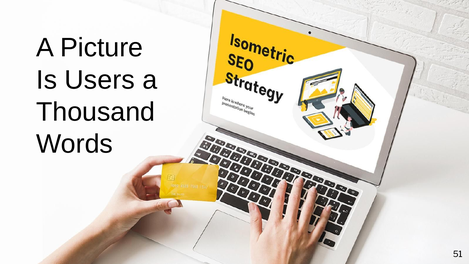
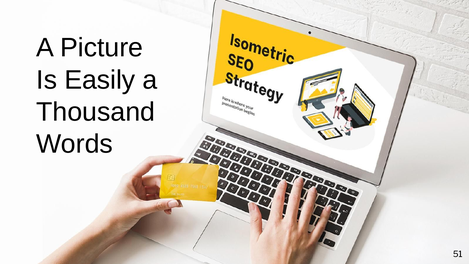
Users: Users -> Easily (100, 80)
